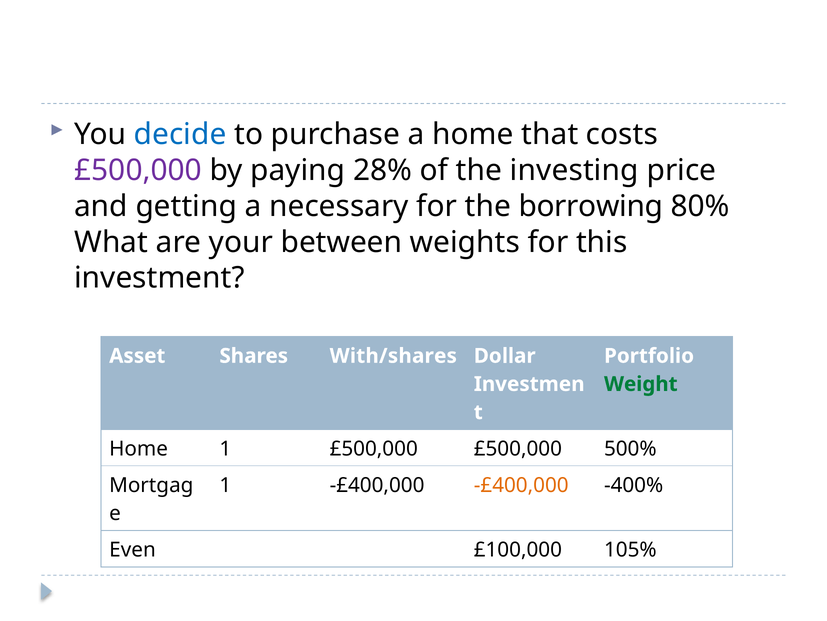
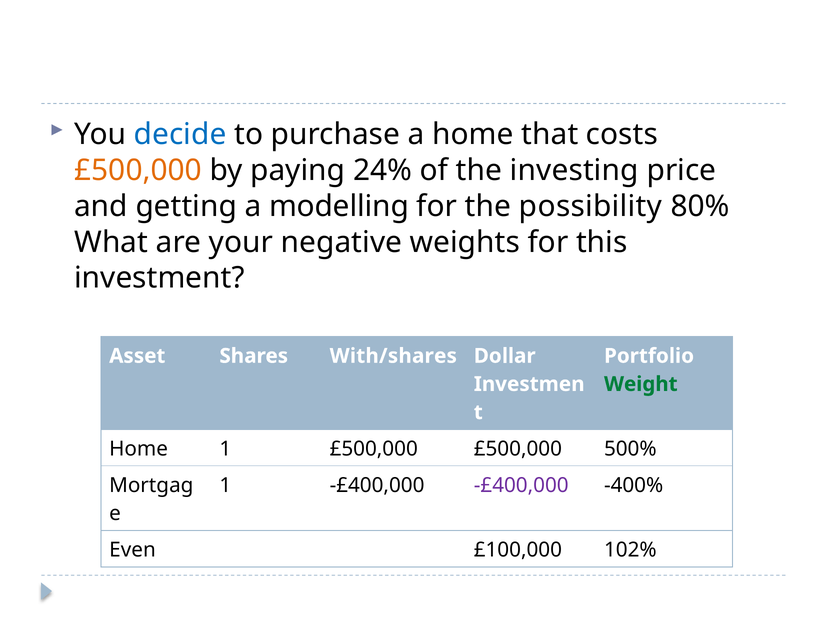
£500,000 colour: purple -> orange (138, 170)
28%: 28% -> 24% (383, 170)
necessary: necessary -> modelling (339, 206)
borrowing: borrowing -> possibility (591, 206)
between: between -> negative (341, 242)
-£400,000 colour: orange -> purple (521, 485)
105%: 105% -> 102% (630, 549)
